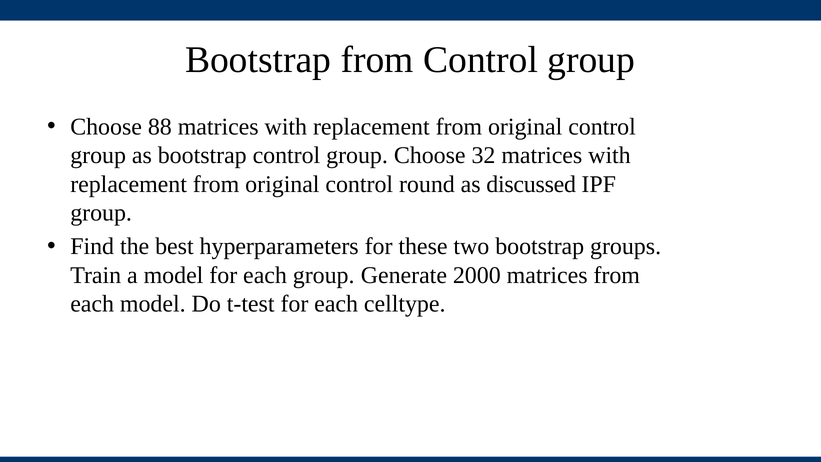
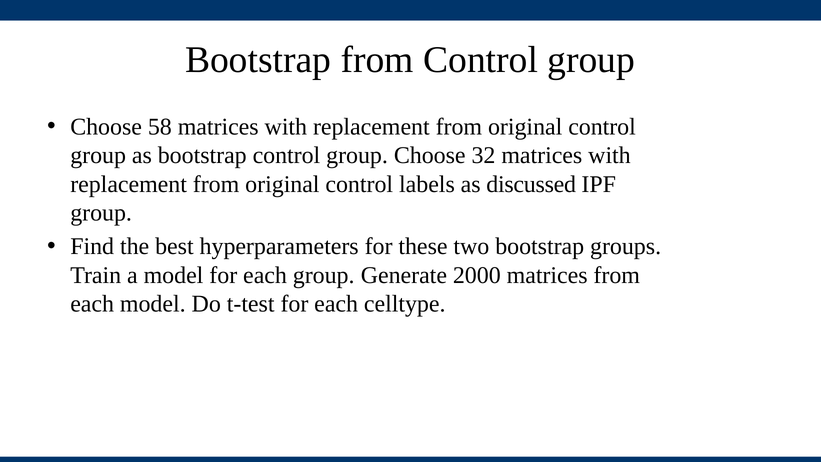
88: 88 -> 58 (160, 127)
round: round -> labels (427, 184)
